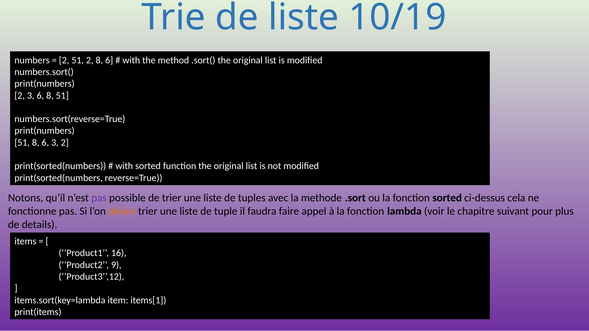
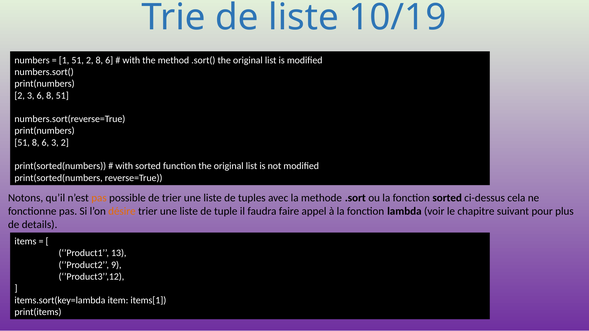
2: 2 -> 1 (64, 60)
pas colour: purple -> orange (99, 198)
16: 16 -> 13 (119, 253)
